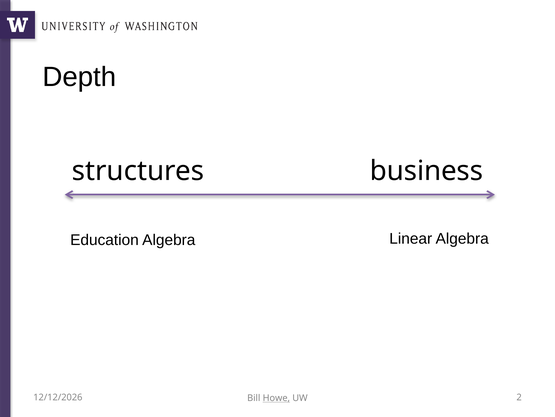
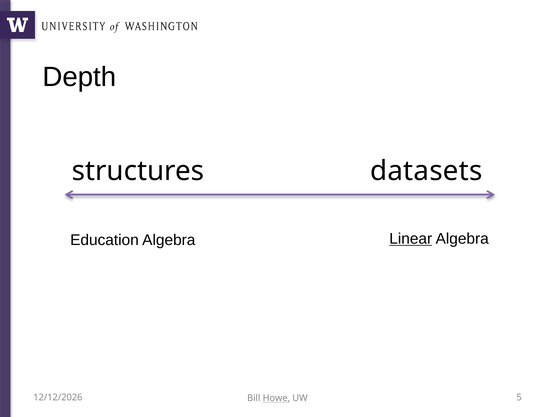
business: business -> datasets (426, 171)
Linear underline: none -> present (411, 238)
2: 2 -> 5 (519, 397)
